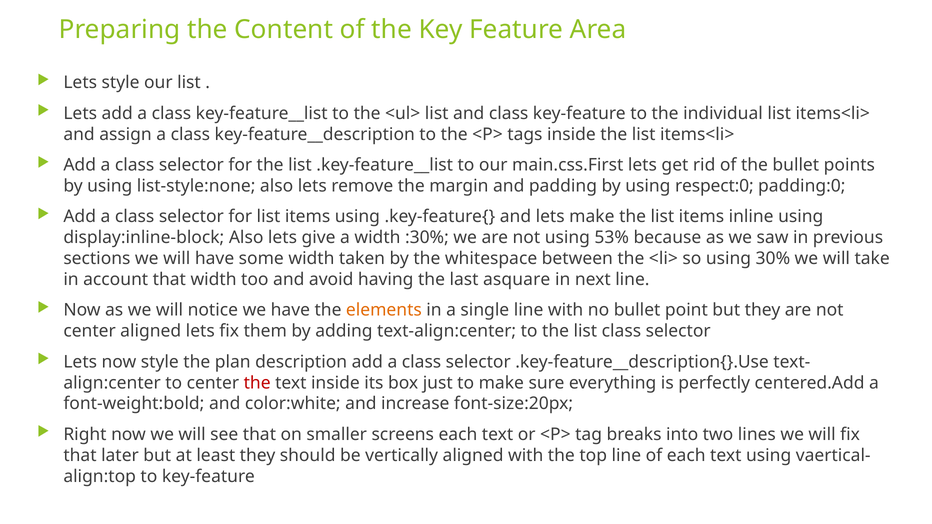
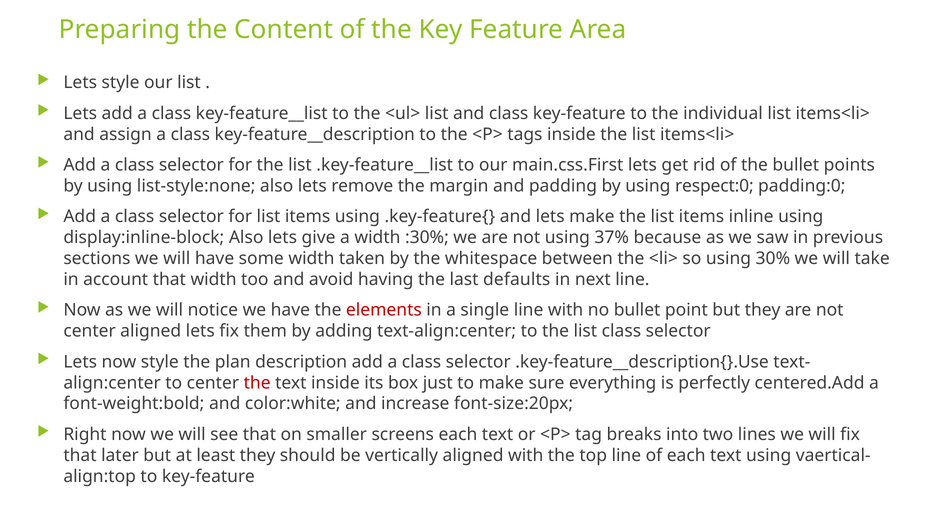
53%: 53% -> 37% (612, 238)
asquare: asquare -> defaults (517, 280)
elements colour: orange -> red (384, 310)
